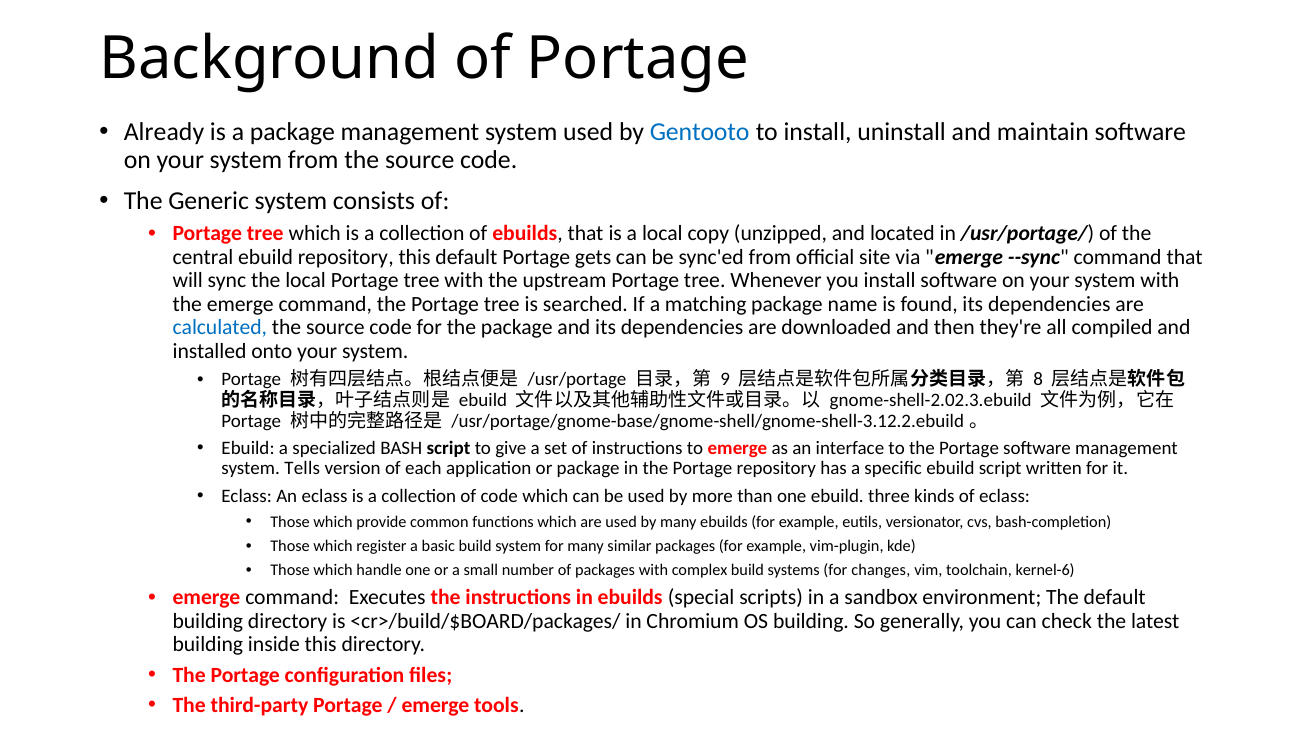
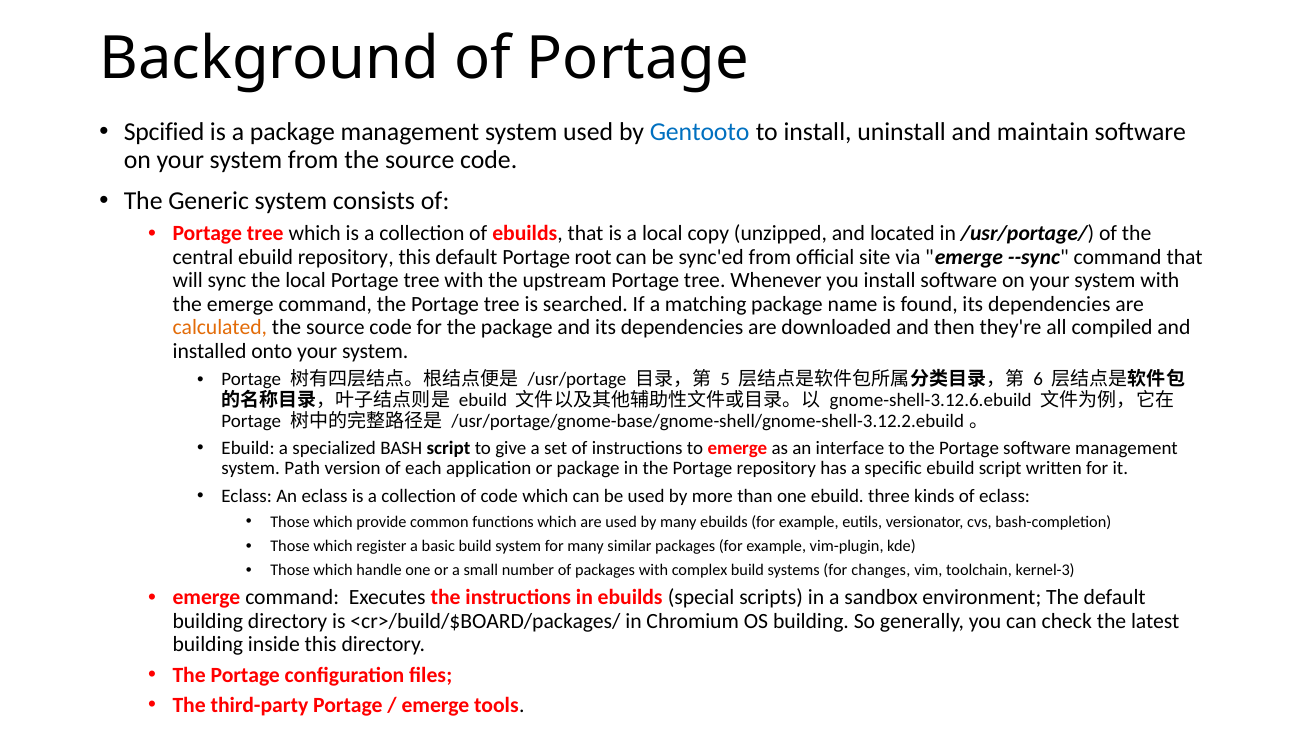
Already: Already -> Spcified (164, 132)
gets: gets -> root (593, 257)
calculated colour: blue -> orange (220, 327)
9: 9 -> 5 (725, 380)
8: 8 -> 6 (1038, 380)
gnome-shell-2.02.3.ebuild: gnome-shell-2.02.3.ebuild -> gnome-shell-3.12.6.ebuild (931, 400)
Tells: Tells -> Path (302, 469)
kernel-6: kernel-6 -> kernel-3 (1045, 571)
